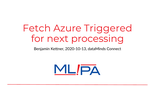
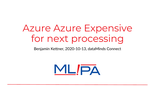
Fetch: Fetch -> Azure (37, 28)
Triggered: Triggered -> Expensive (108, 28)
